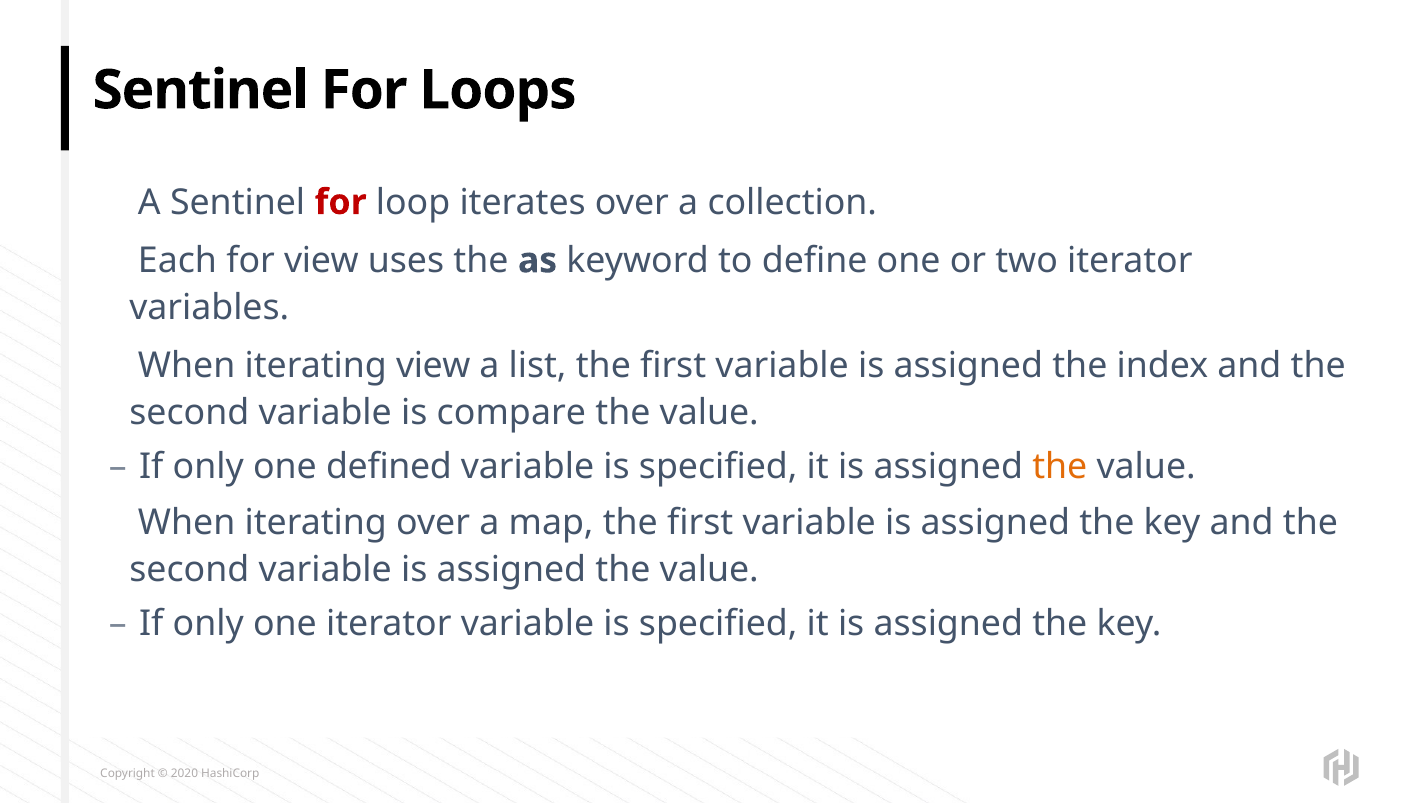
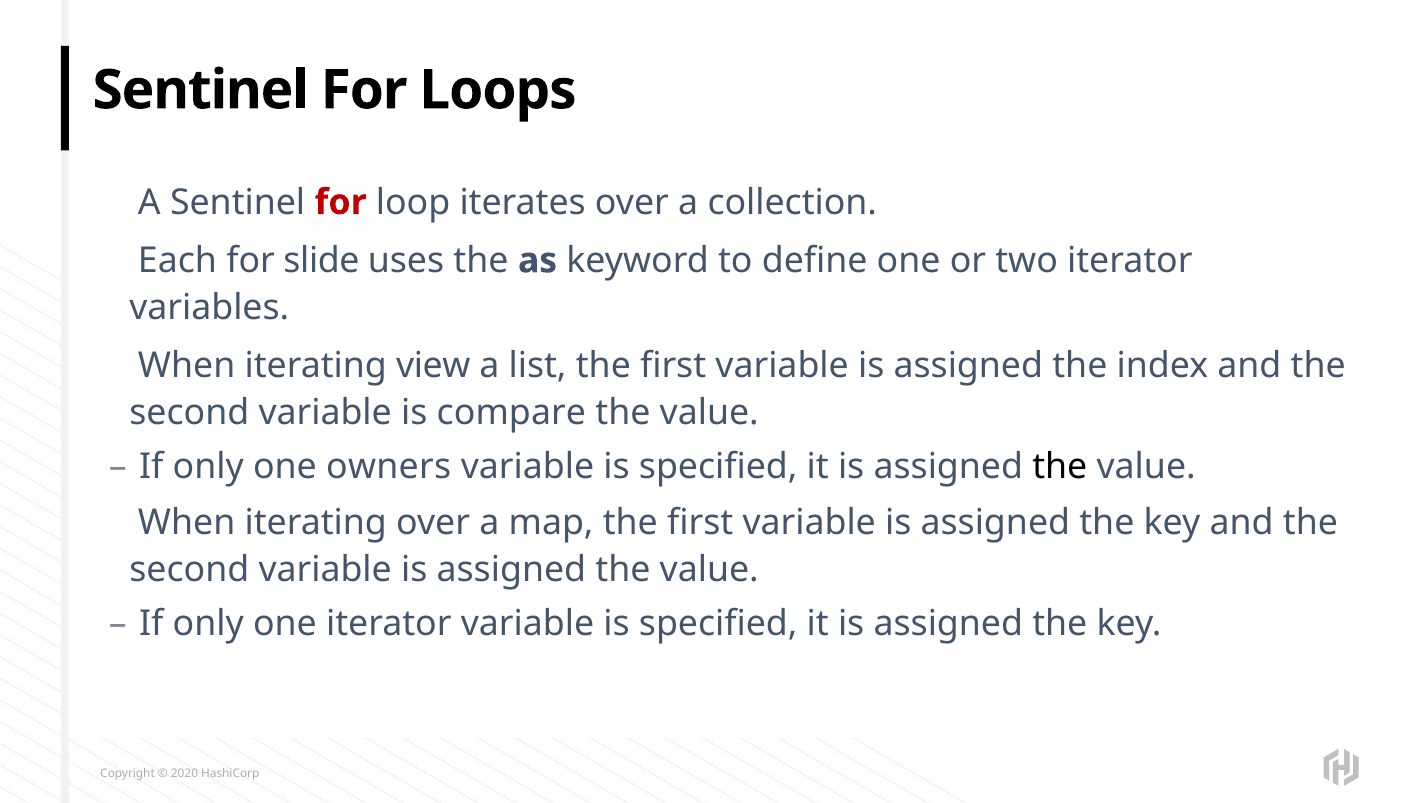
for view: view -> slide (322, 261)
defined: defined -> owners (389, 467)
the colour: orange -> black (1060, 467)
